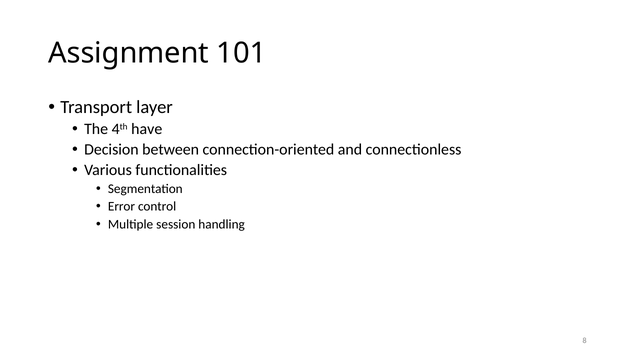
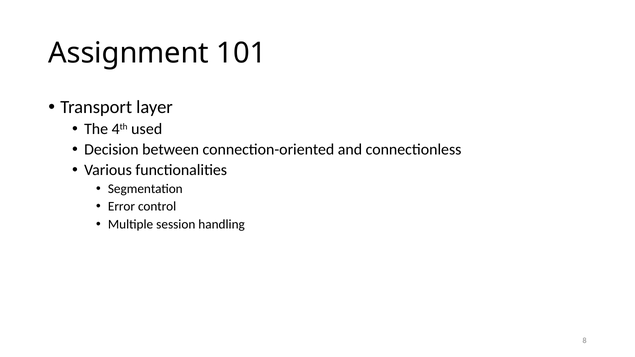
have: have -> used (147, 129)
